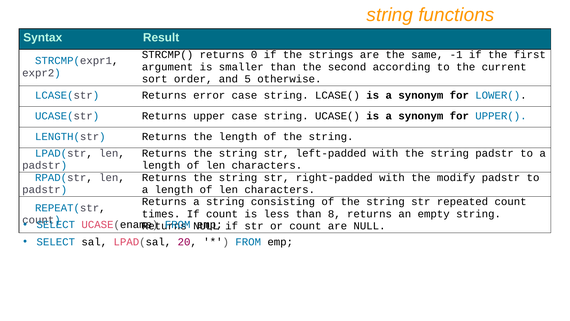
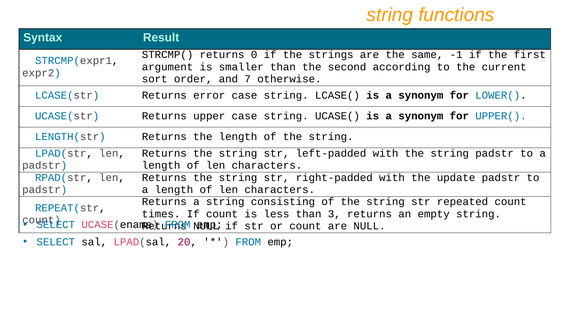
5: 5 -> 7 (248, 79)
modify: modify -> update (456, 177)
8: 8 -> 3 (334, 214)
